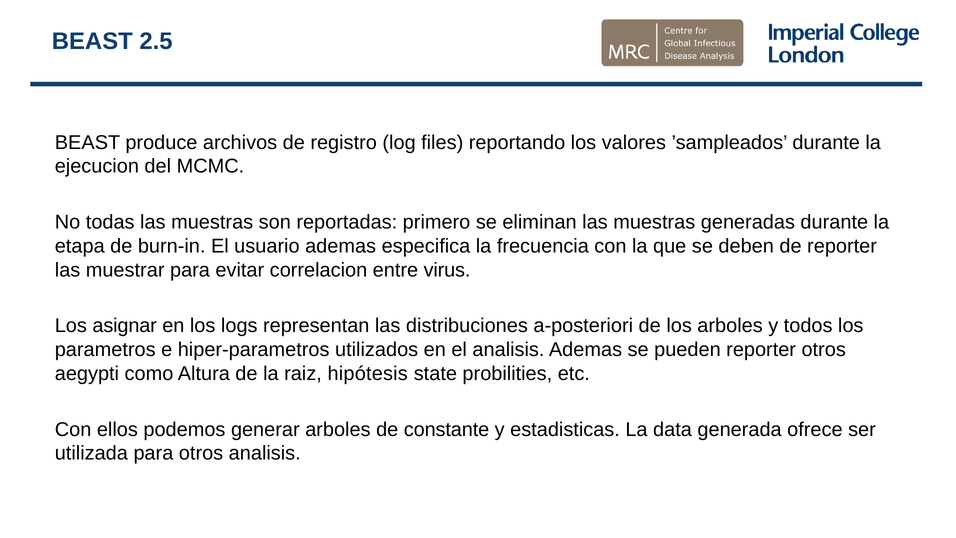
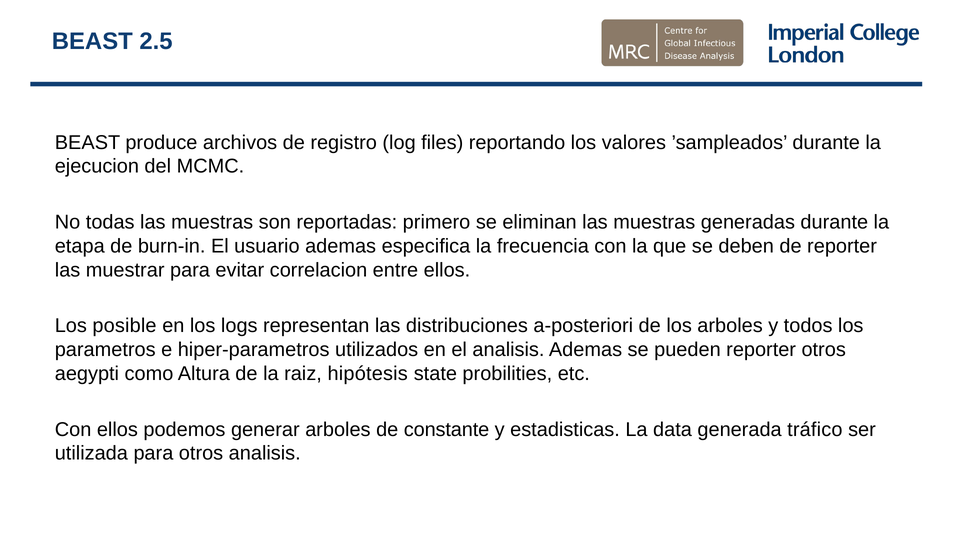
entre virus: virus -> ellos (447, 270)
asignar: asignar -> posible (125, 326)
ofrece: ofrece -> tráfico (815, 429)
